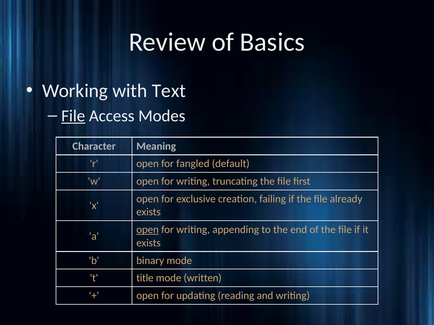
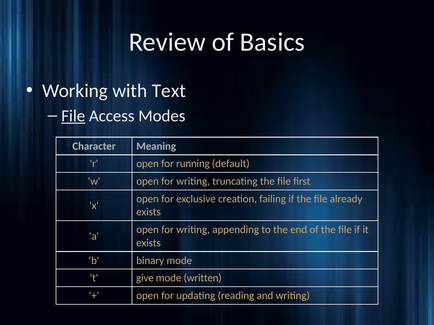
fangled: fangled -> running (193, 164)
open underline: present -> none (148, 230)
title: title -> give (145, 278)
